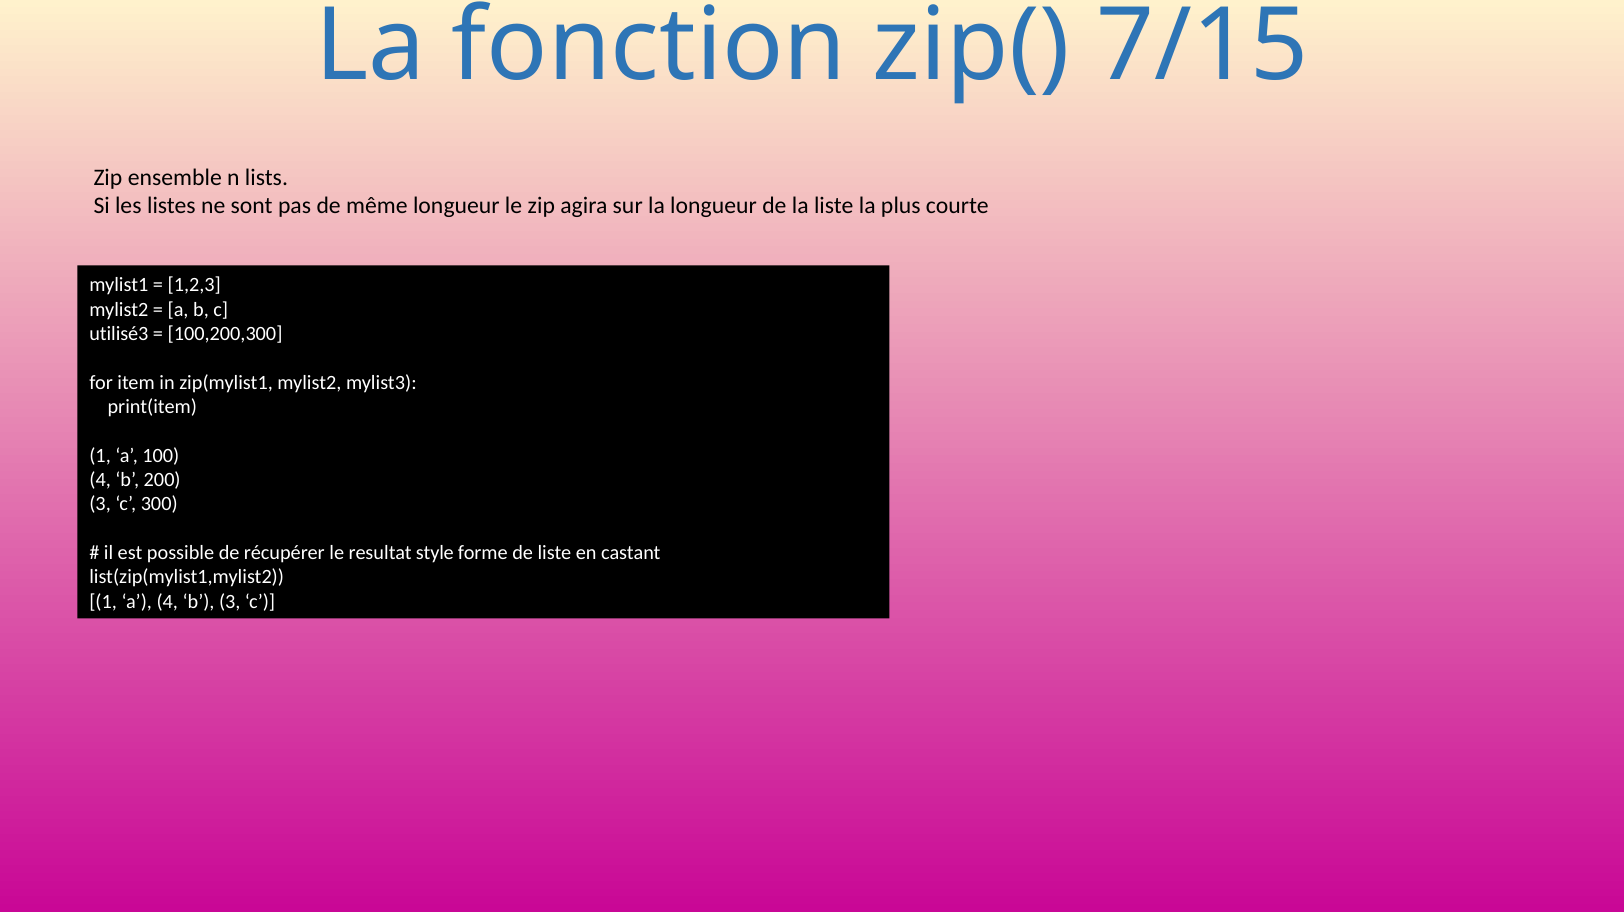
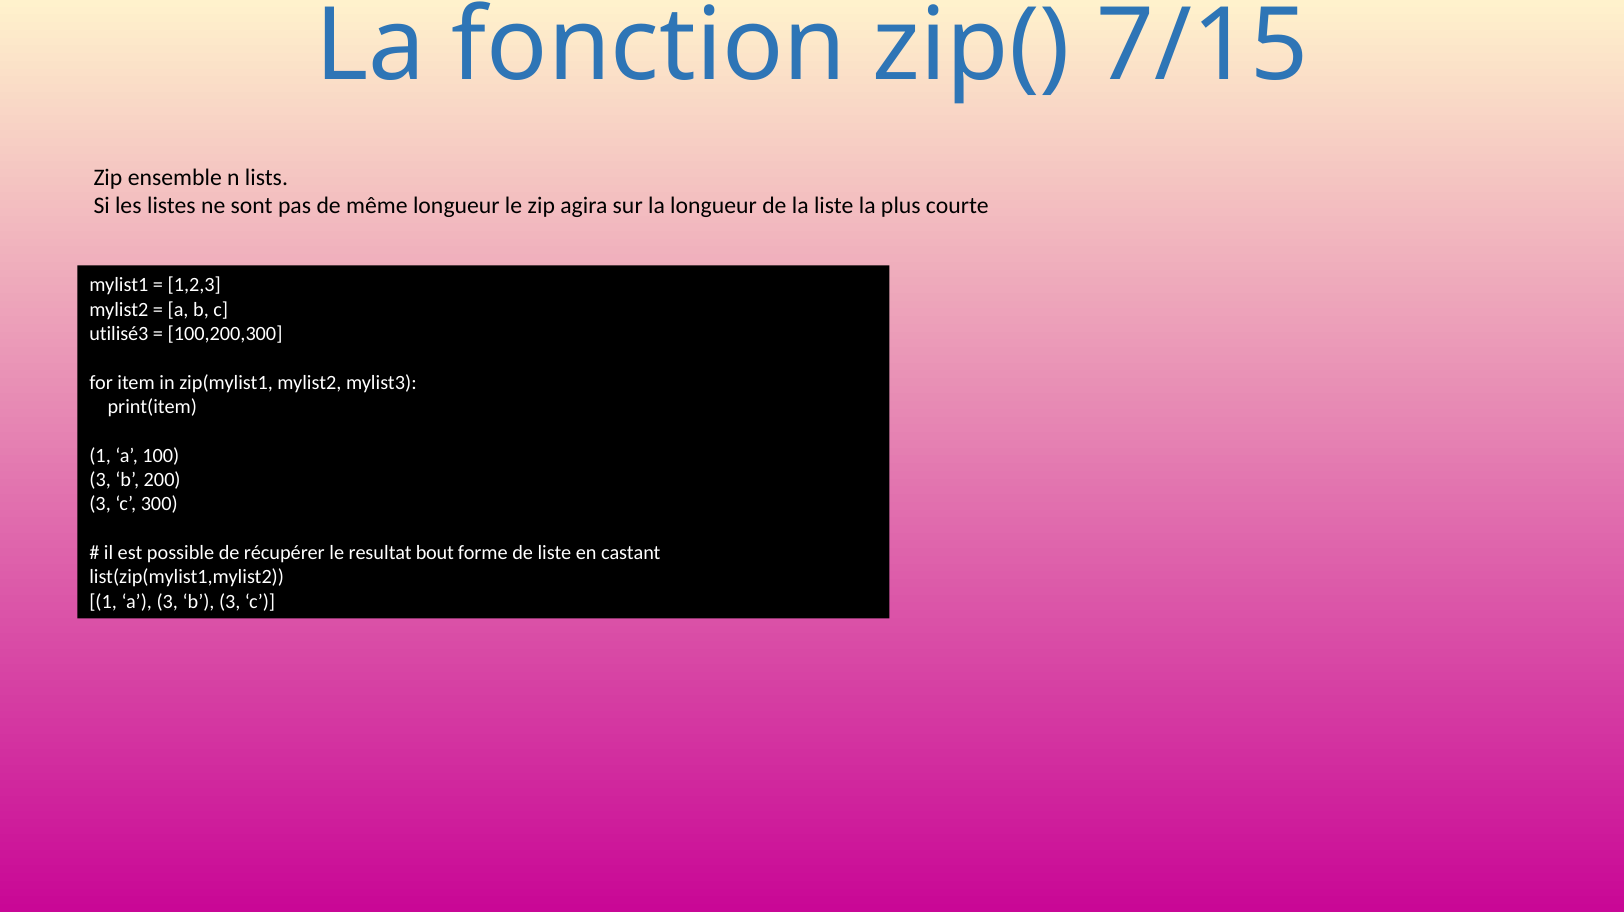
4: 4 -> 3 (100, 480)
style: style -> bout (435, 553)
a 4: 4 -> 3 (167, 602)
